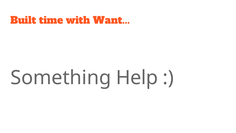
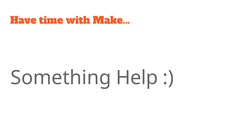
Built: Built -> Have (23, 20)
Want: Want -> Make (111, 20)
